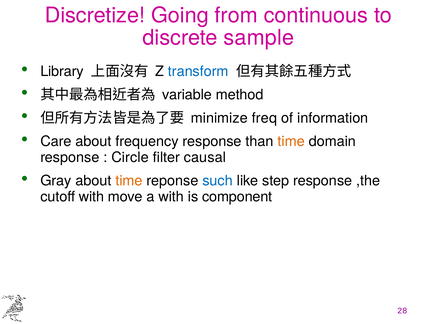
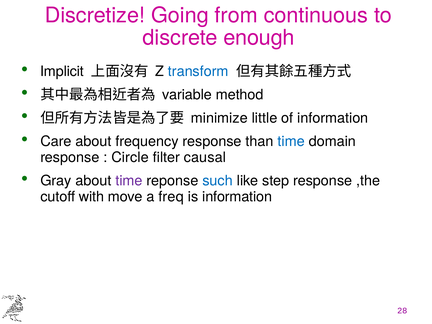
sample: sample -> enough (259, 38)
Library: Library -> Implicit (62, 71)
freq: freq -> little (265, 118)
time colour: orange -> blue (291, 141)
time colour: orange -> purple (129, 181)
a with: with -> freq (171, 197)
is component: component -> information (237, 197)
